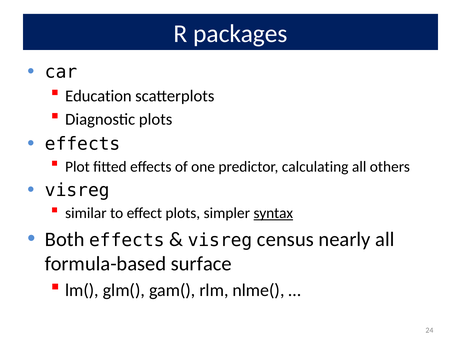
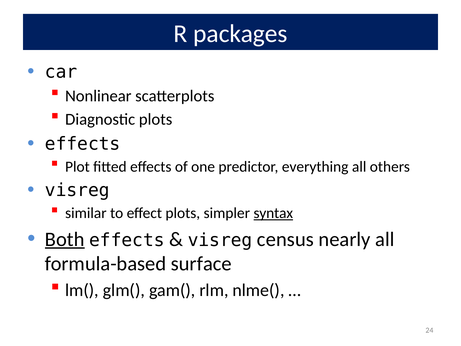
Education: Education -> Nonlinear (98, 96)
calculating: calculating -> everything (315, 167)
Both underline: none -> present (65, 239)
